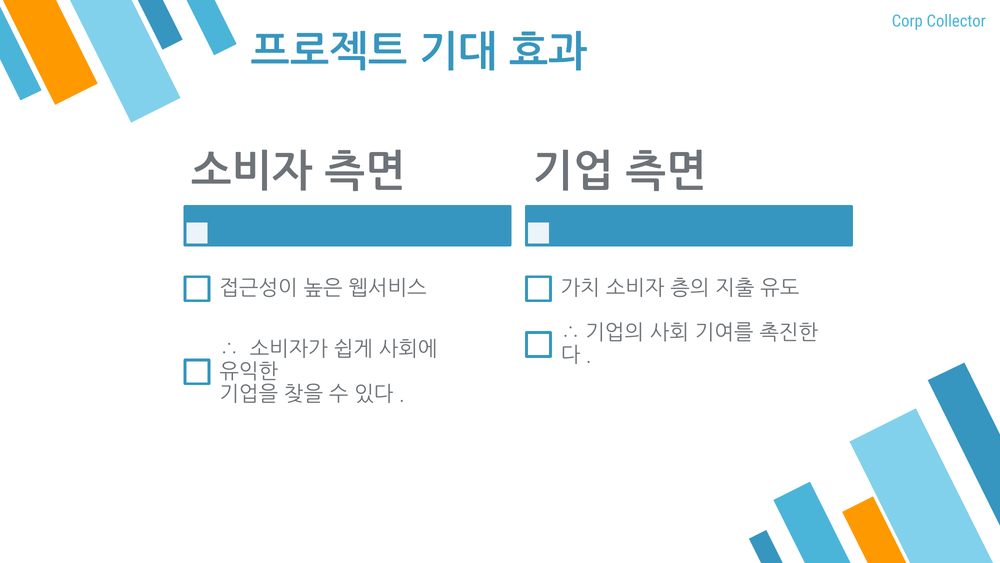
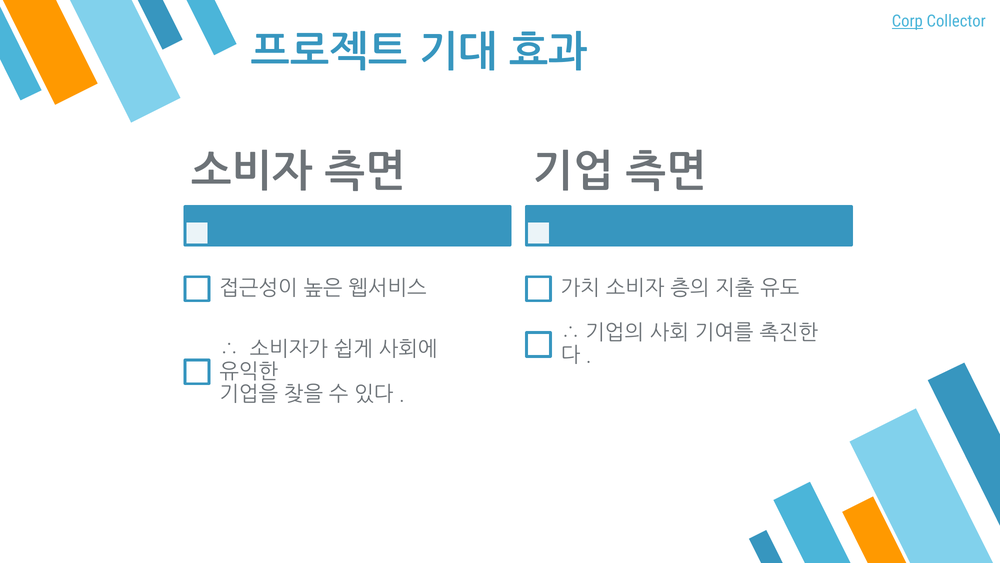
Corp underline: none -> present (907, 21)
